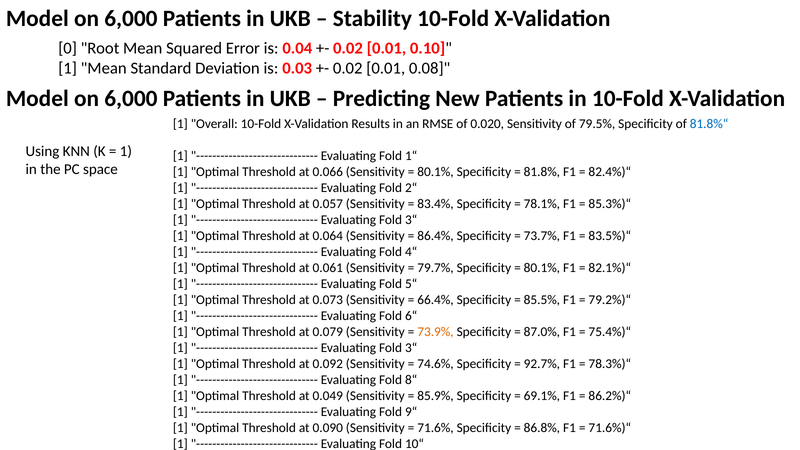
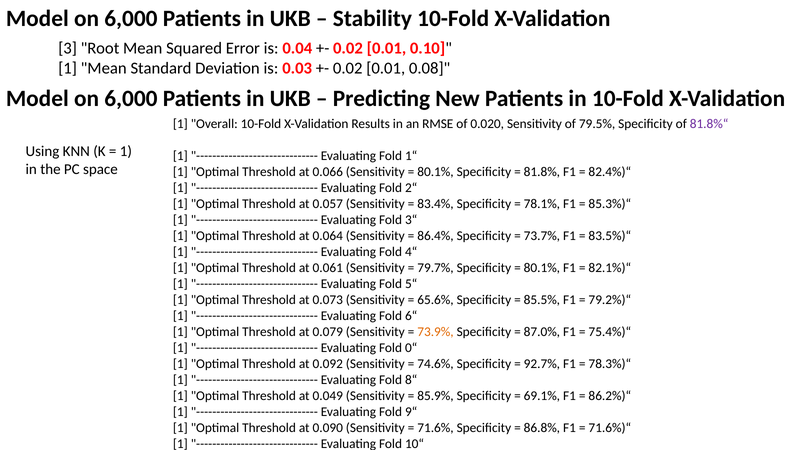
0: 0 -> 3 (68, 48)
81.8%“ colour: blue -> purple (709, 124)
66.4%: 66.4% -> 65.6% (435, 300)
3“: 3“ -> 0“ (411, 348)
